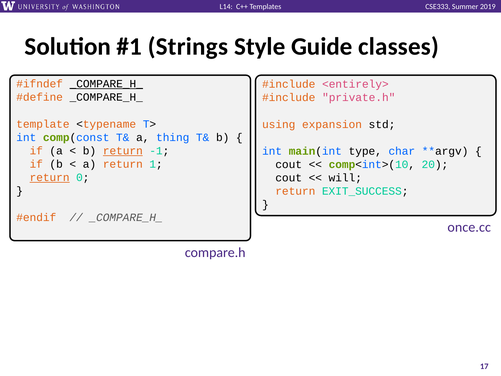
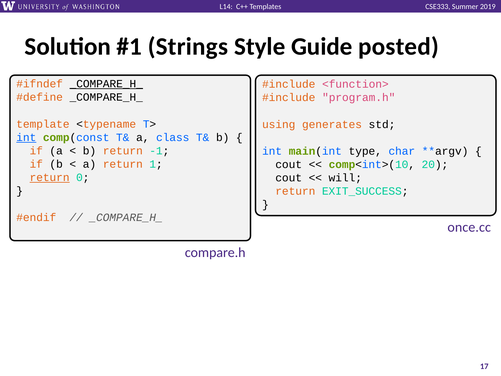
classes: classes -> posted (399, 46)
<entirely>: <entirely> -> <function> (355, 84)
private.h: private.h -> program.h (359, 98)
expansion: expansion -> generates (332, 124)
int underline: none -> present (26, 137)
thing: thing -> class (173, 137)
return underline: present -> none (123, 151)
